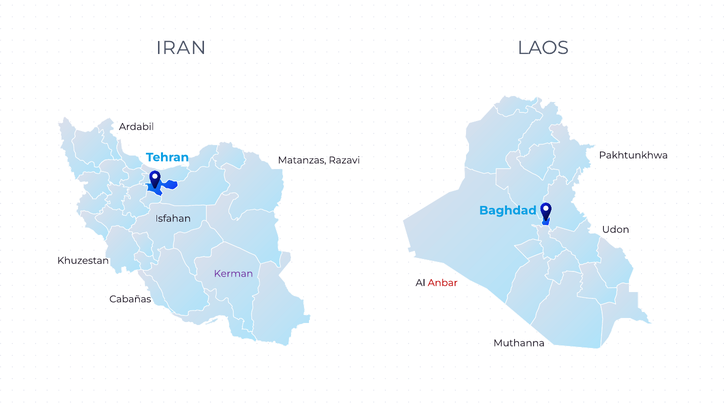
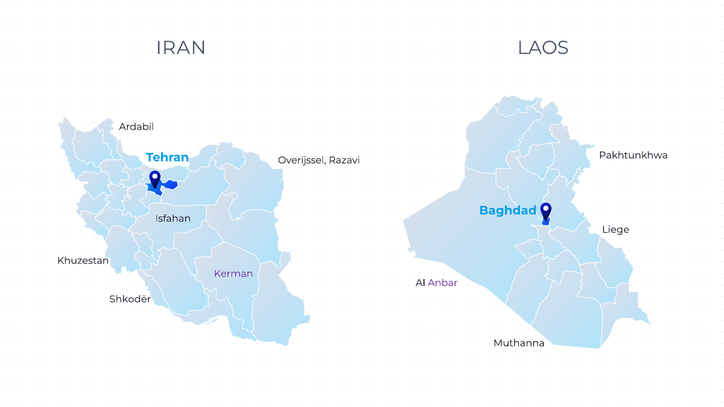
Matanzas: Matanzas -> Overijssel (302, 160)
Udon: Udon -> Liege (616, 230)
Anbar colour: red -> purple (443, 283)
Cabañas: Cabañas -> Shkodër (130, 299)
